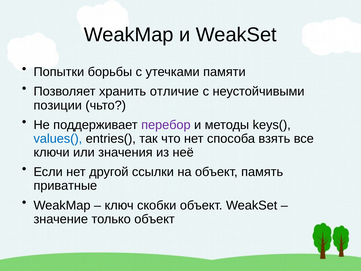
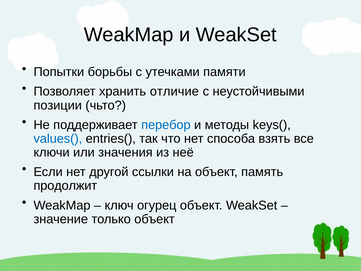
перебор colour: purple -> blue (166, 125)
приватные: приватные -> продолжит (65, 186)
скобки: скобки -> огурец (157, 205)
